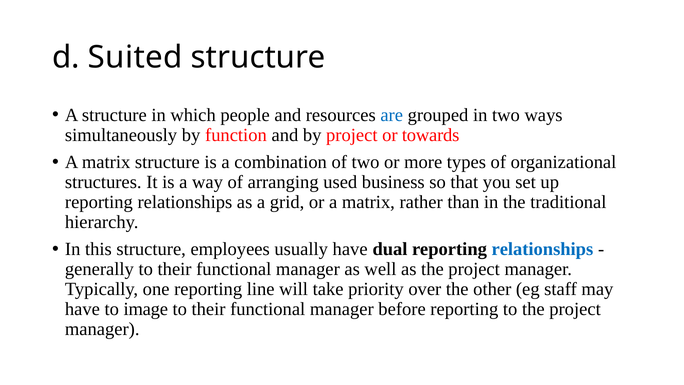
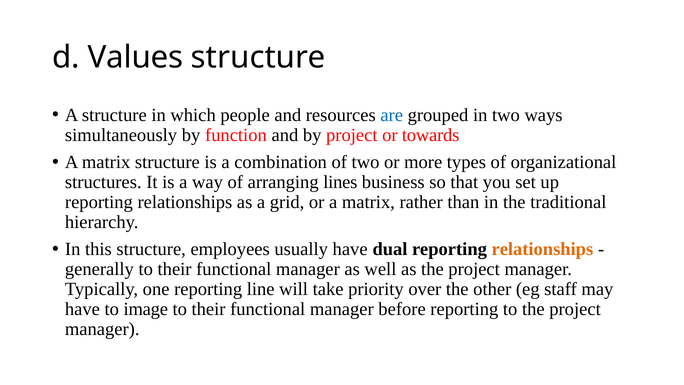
Suited: Suited -> Values (136, 57)
used: used -> lines (340, 182)
relationships colour: blue -> orange (542, 249)
